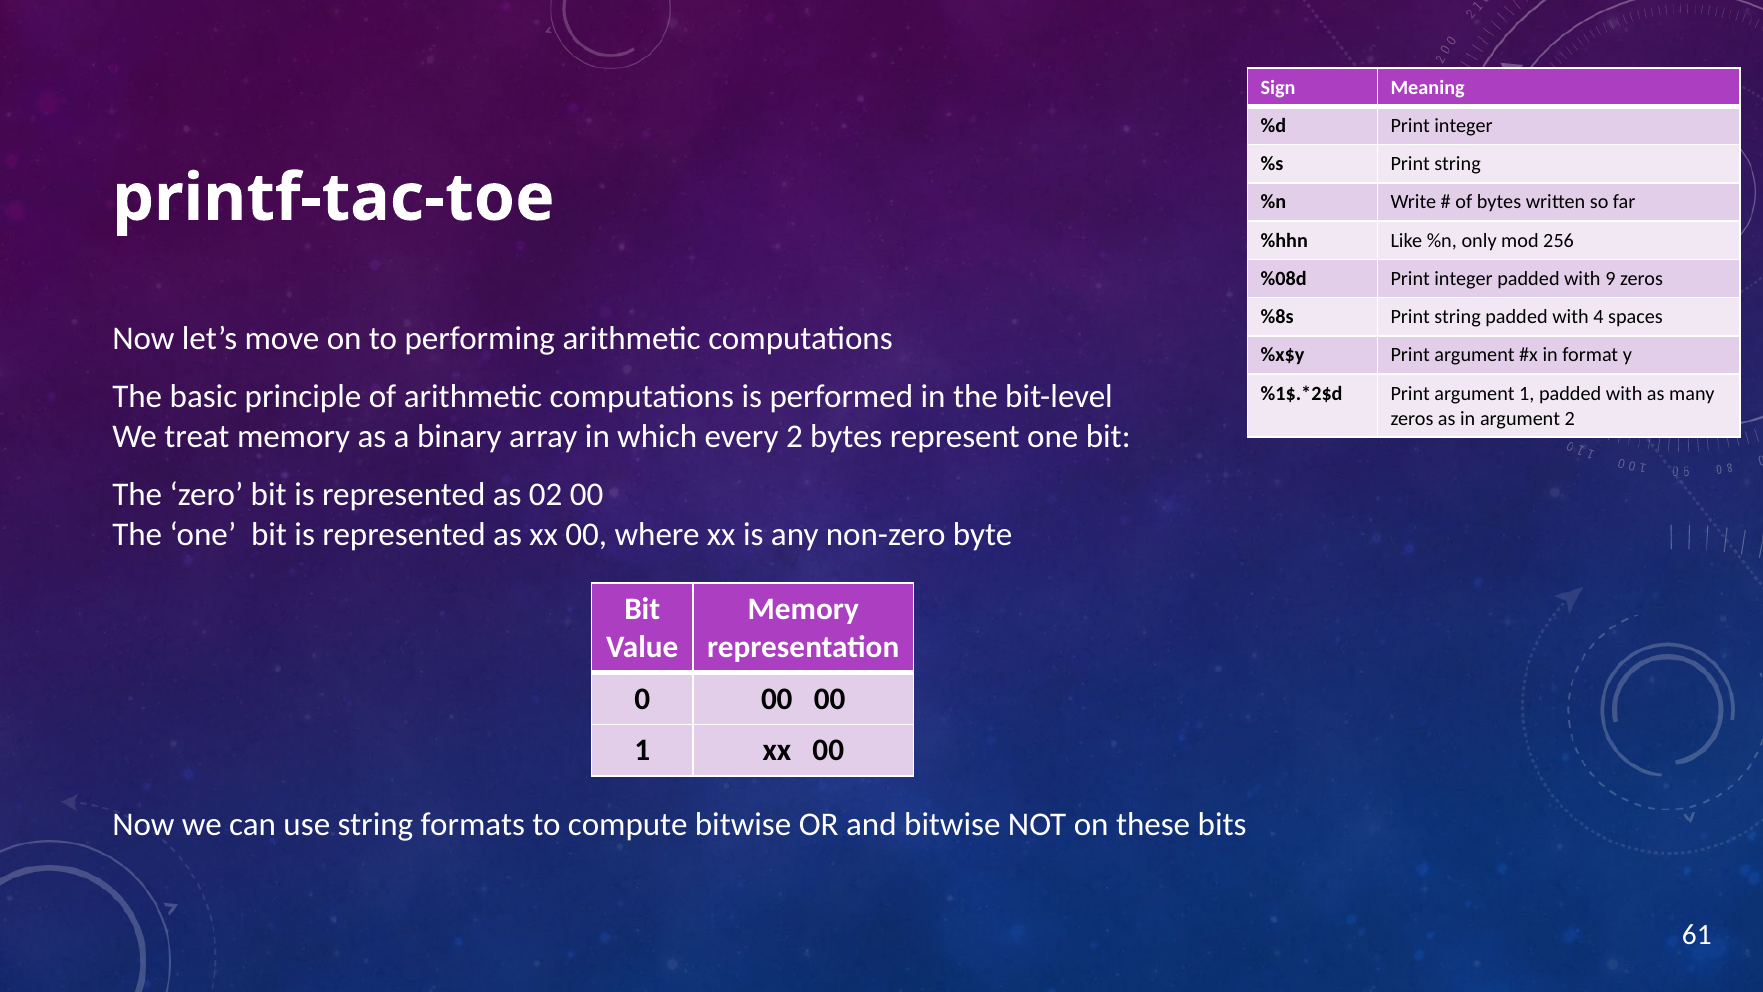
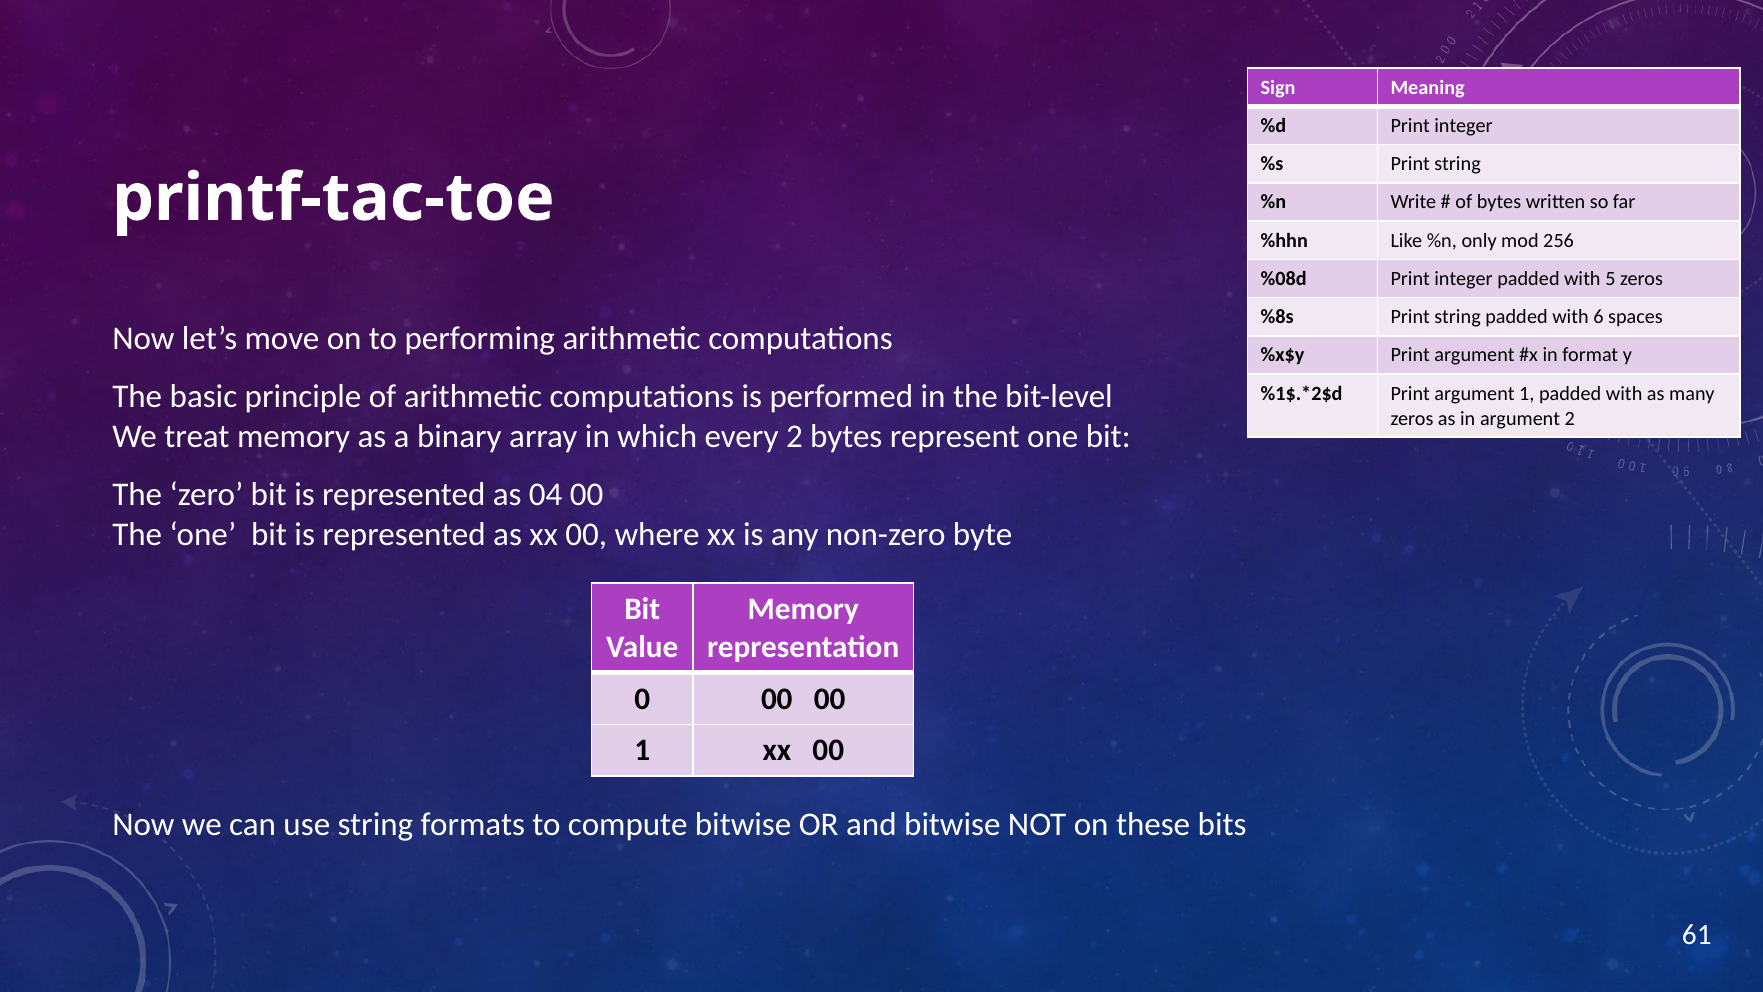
9: 9 -> 5 (1610, 279)
4: 4 -> 6 (1599, 317)
02: 02 -> 04 (546, 494)
